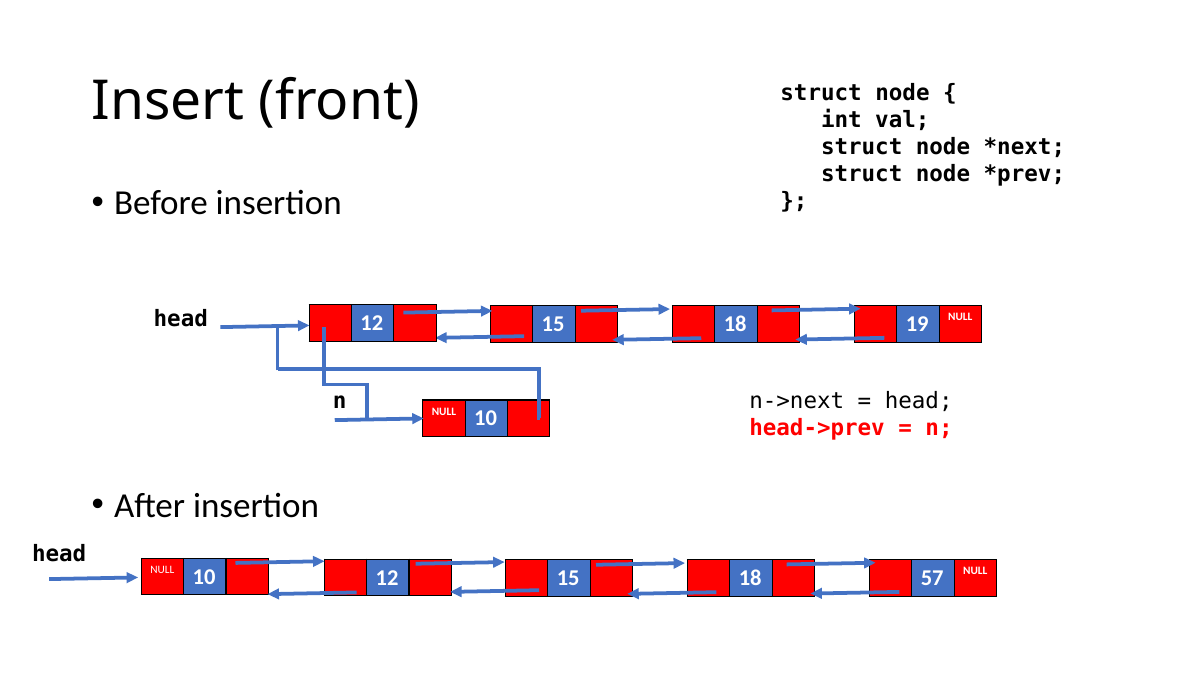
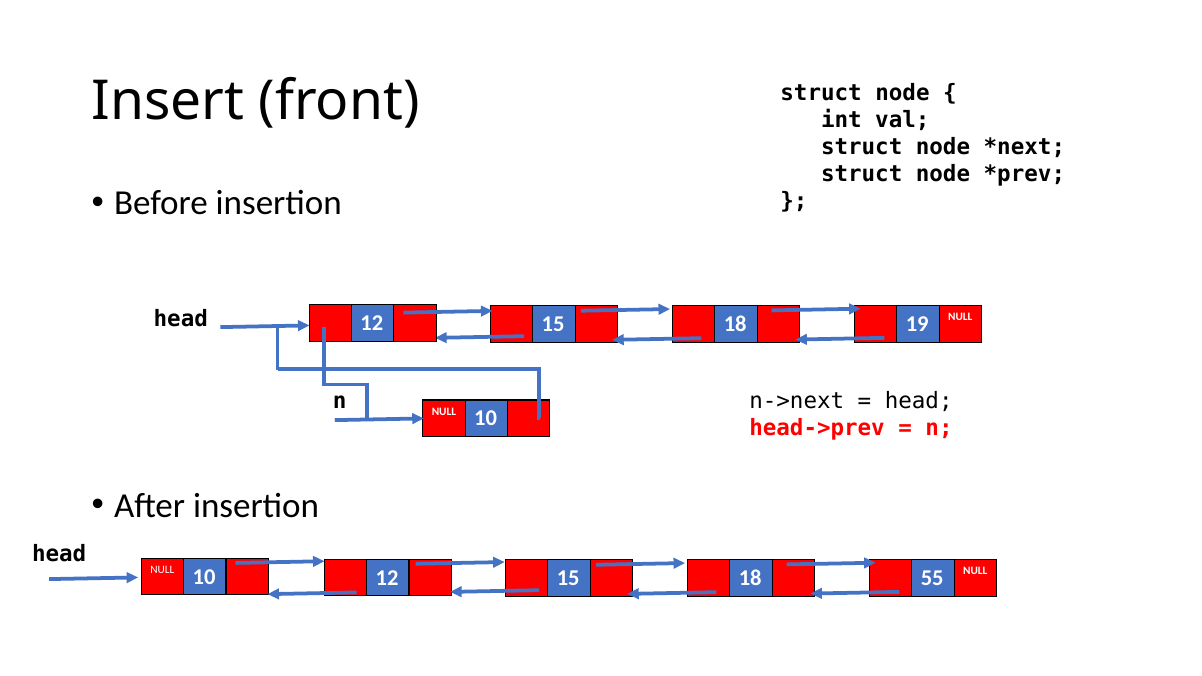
57: 57 -> 55 (932, 578)
